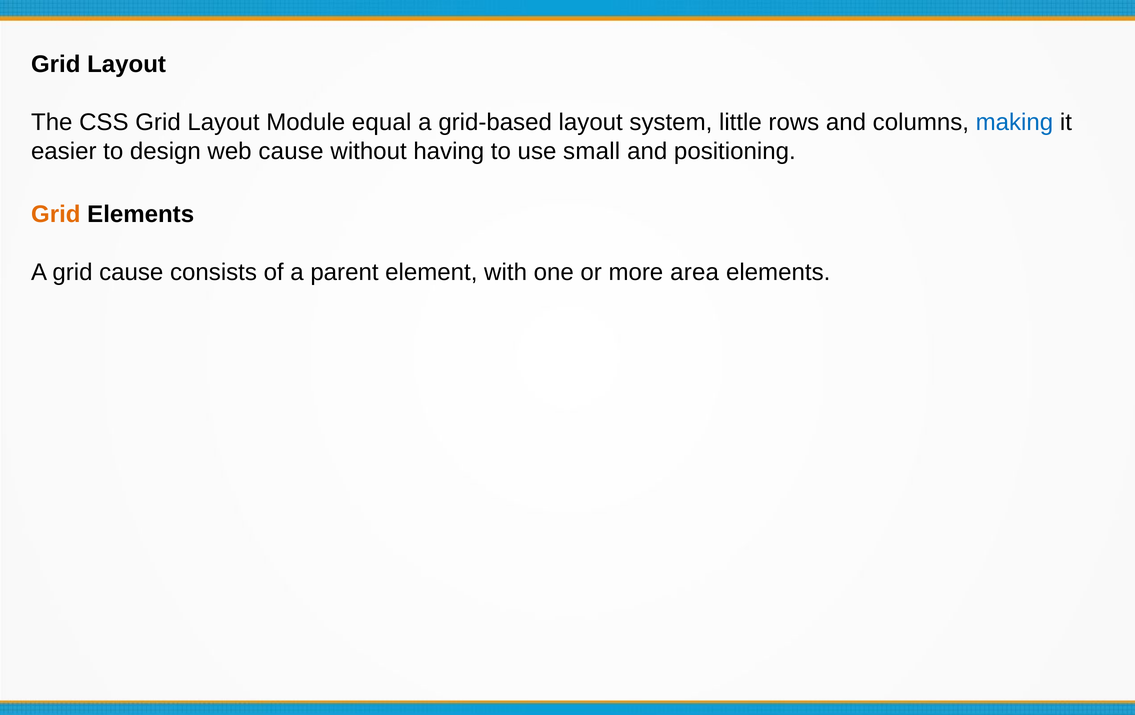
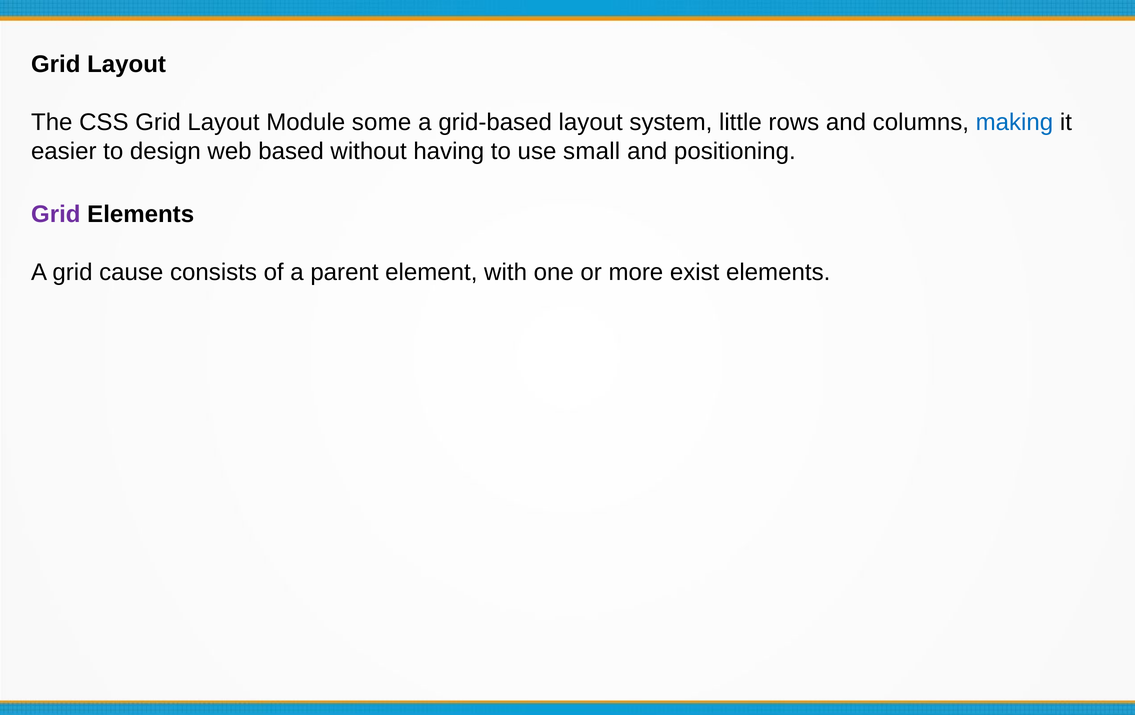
equal: equal -> some (382, 122)
web cause: cause -> based (291, 151)
Grid colour: orange -> purple (56, 214)
area: area -> exist (695, 272)
